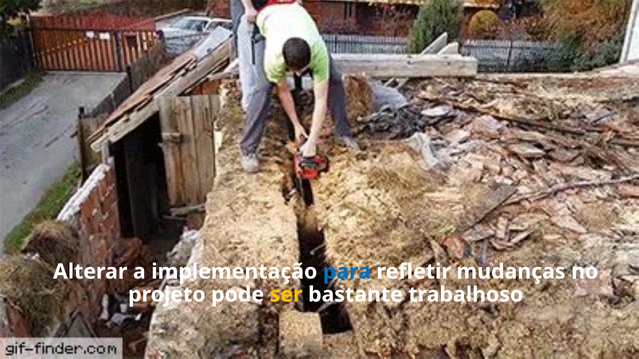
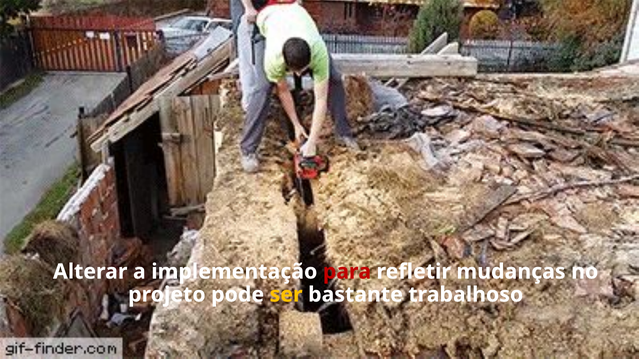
para colour: blue -> red (347, 272)
